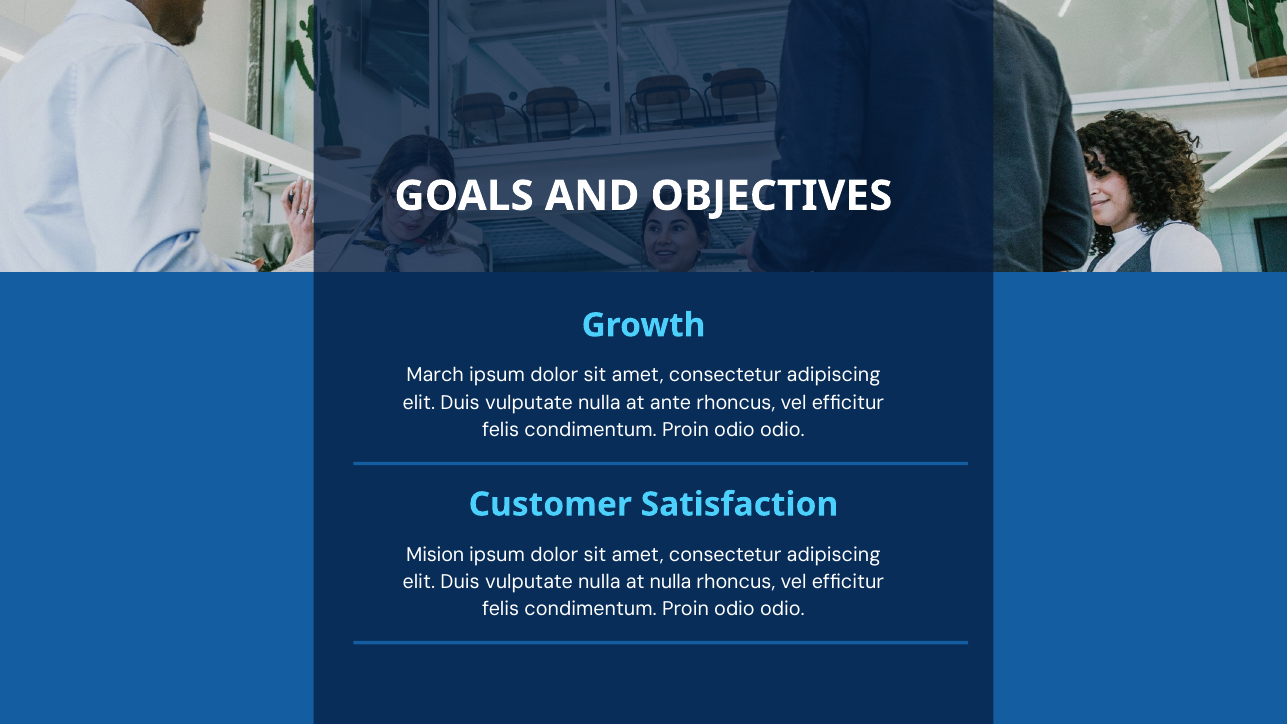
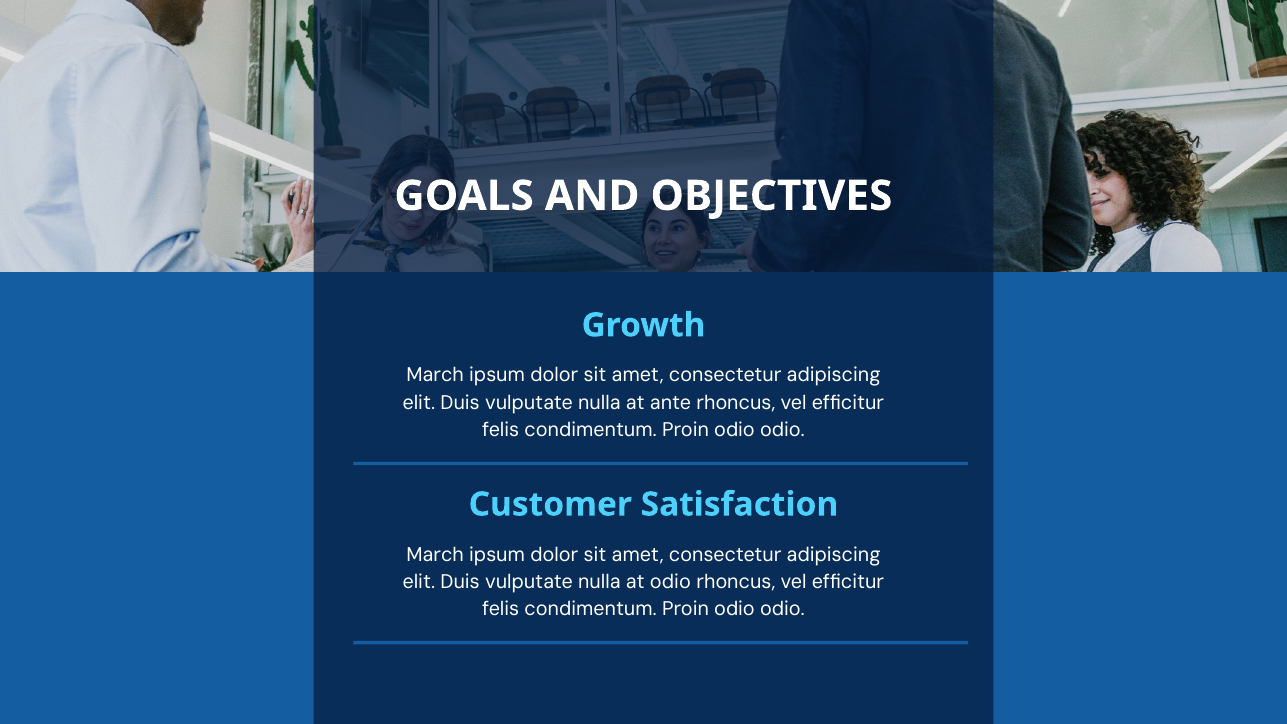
Mision: Mision -> March (435, 555)
at nulla: nulla -> odio (670, 582)
